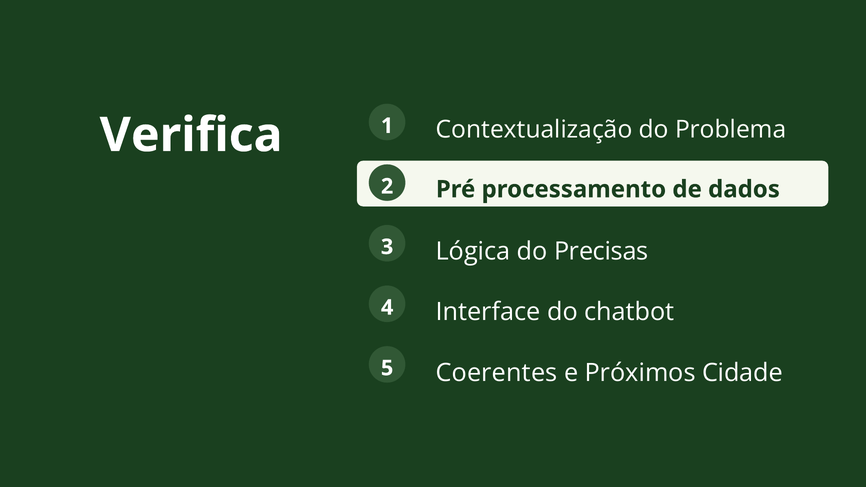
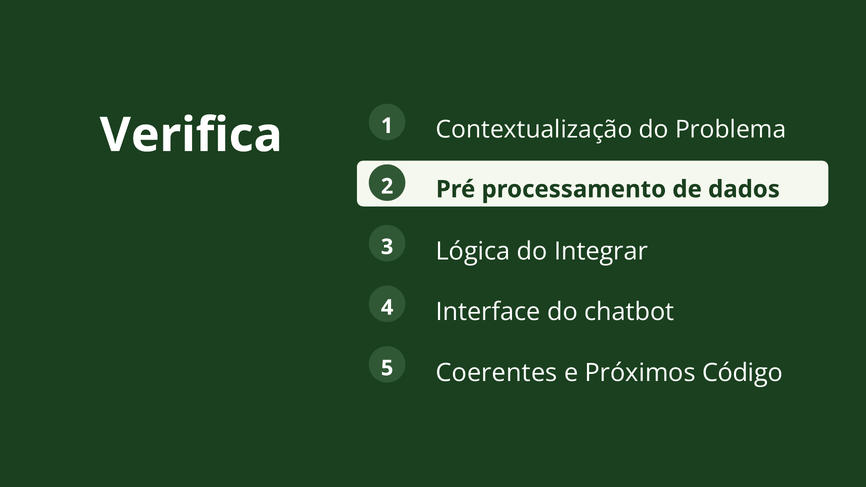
Precisas: Precisas -> Integrar (601, 251)
Cidade: Cidade -> Código (742, 373)
